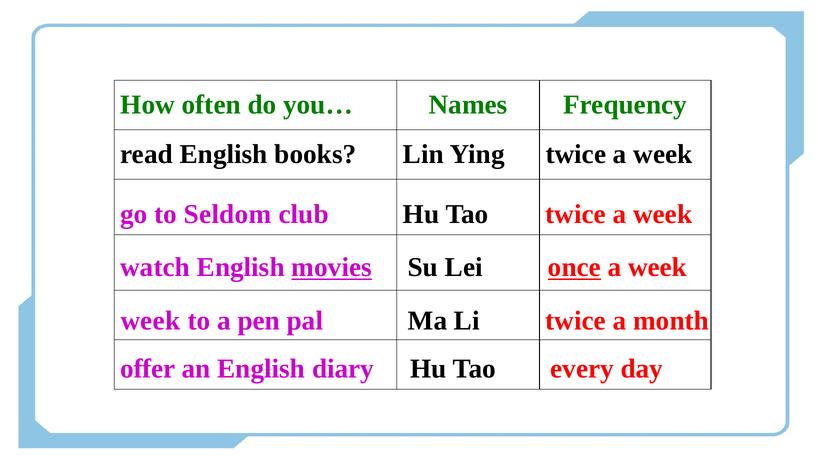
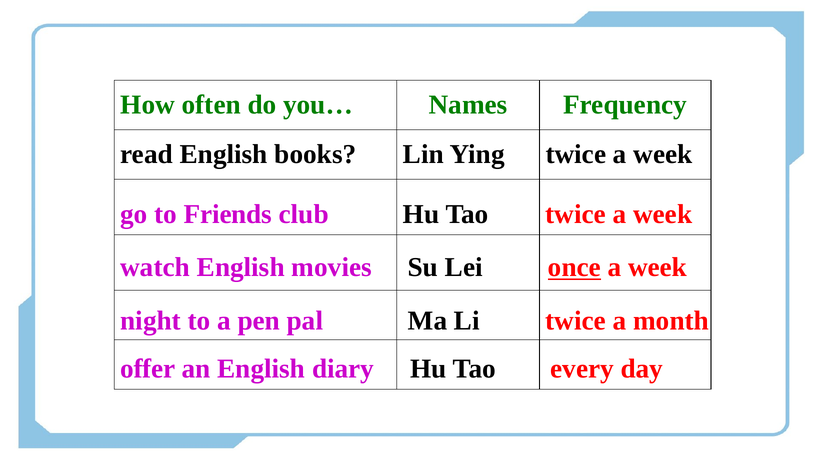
Seldom: Seldom -> Friends (228, 214)
movies underline: present -> none (332, 268)
week: week -> night (151, 321)
